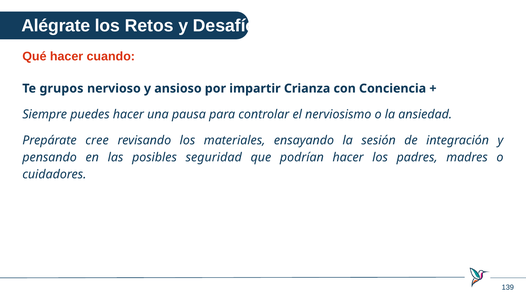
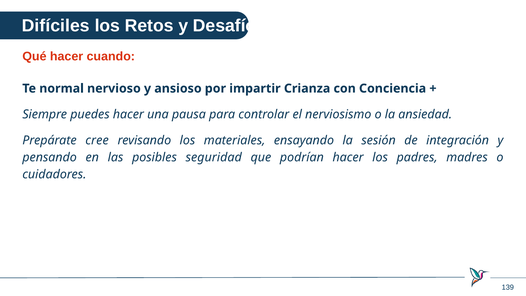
Alégrate: Alégrate -> Difíciles (56, 26)
grupos: grupos -> normal (62, 88)
